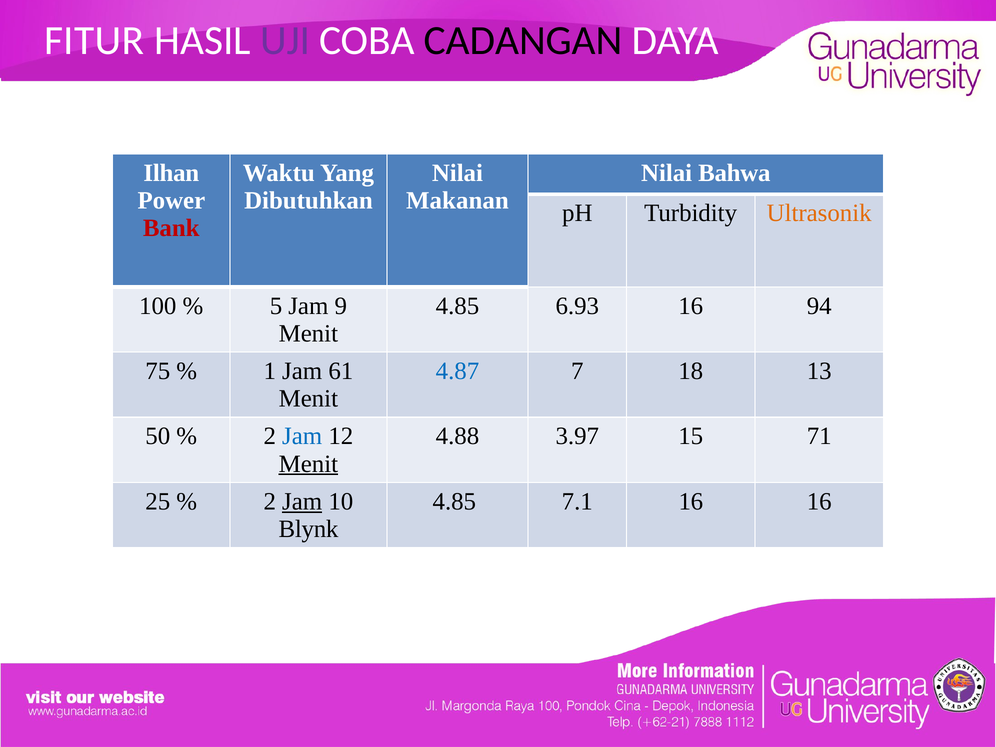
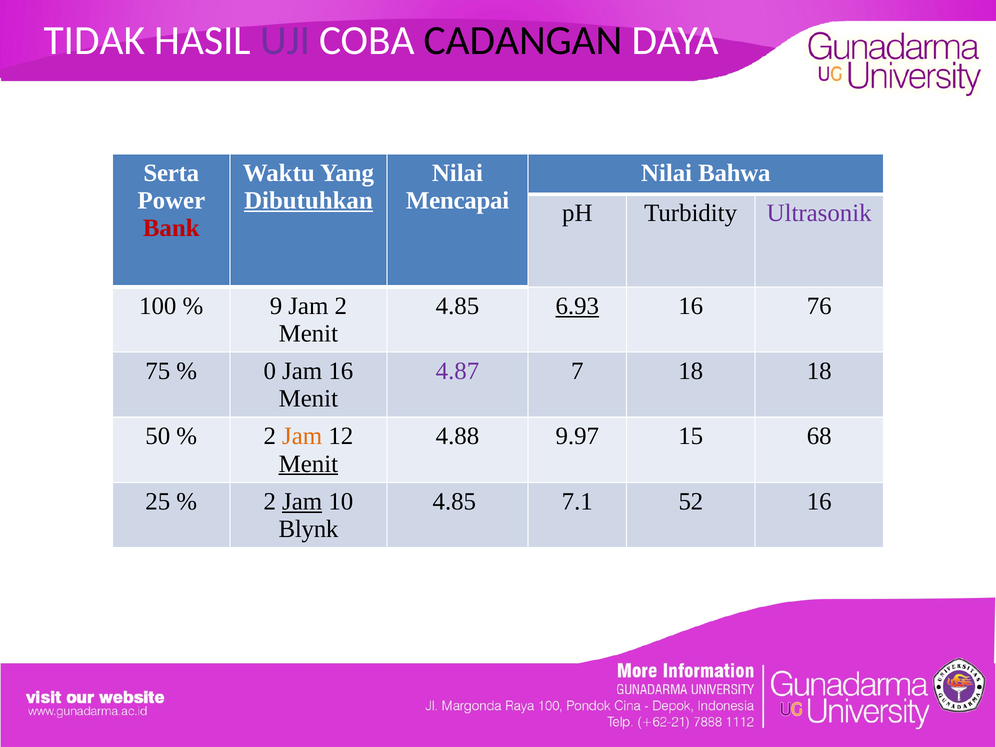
FITUR: FITUR -> TIDAK (94, 41)
Ilhan: Ilhan -> Serta (171, 173)
Dibutuhkan underline: none -> present (308, 200)
Makanan: Makanan -> Mencapai (458, 200)
Ultrasonik colour: orange -> purple (819, 213)
5: 5 -> 9 (276, 306)
Jam 9: 9 -> 2 (341, 306)
6.93 underline: none -> present (577, 306)
94: 94 -> 76 (819, 306)
1: 1 -> 0 (270, 371)
Jam 61: 61 -> 16 (341, 371)
4.87 colour: blue -> purple (457, 371)
18 13: 13 -> 18 (819, 371)
Jam colour: blue -> orange (302, 436)
3.97: 3.97 -> 9.97 (577, 436)
71: 71 -> 68 (819, 436)
7.1 16: 16 -> 52 (691, 501)
